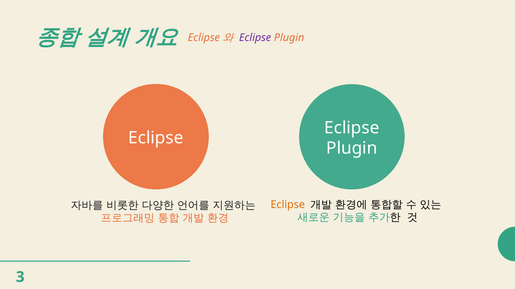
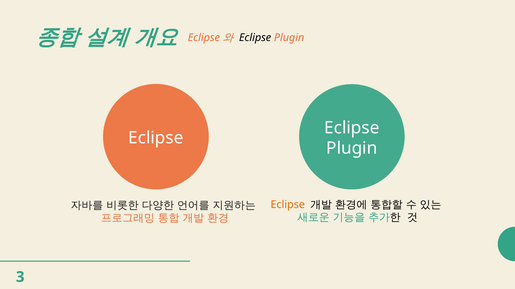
Eclipse colour: purple -> black (255, 38)
